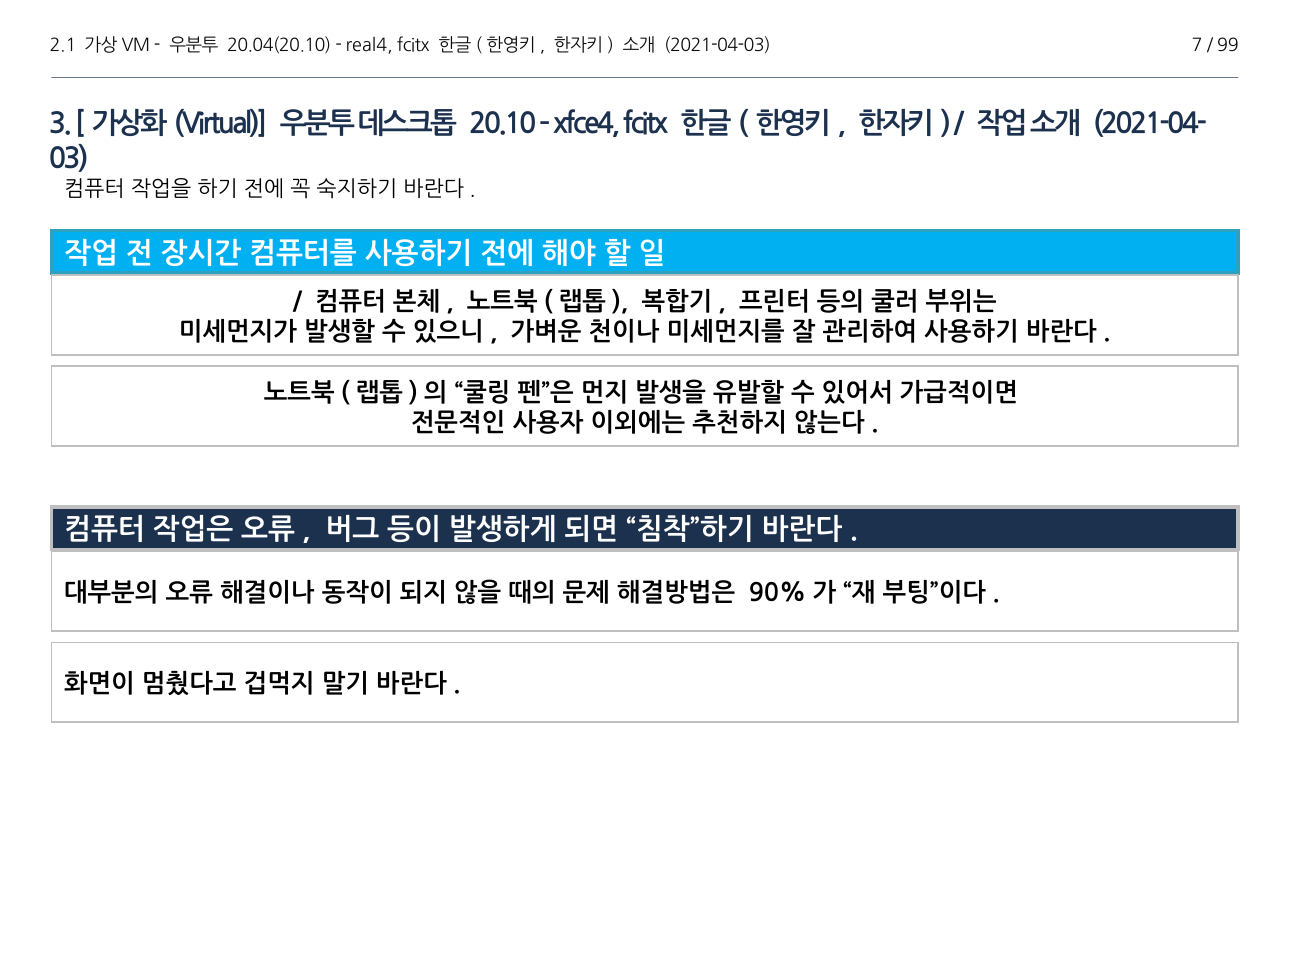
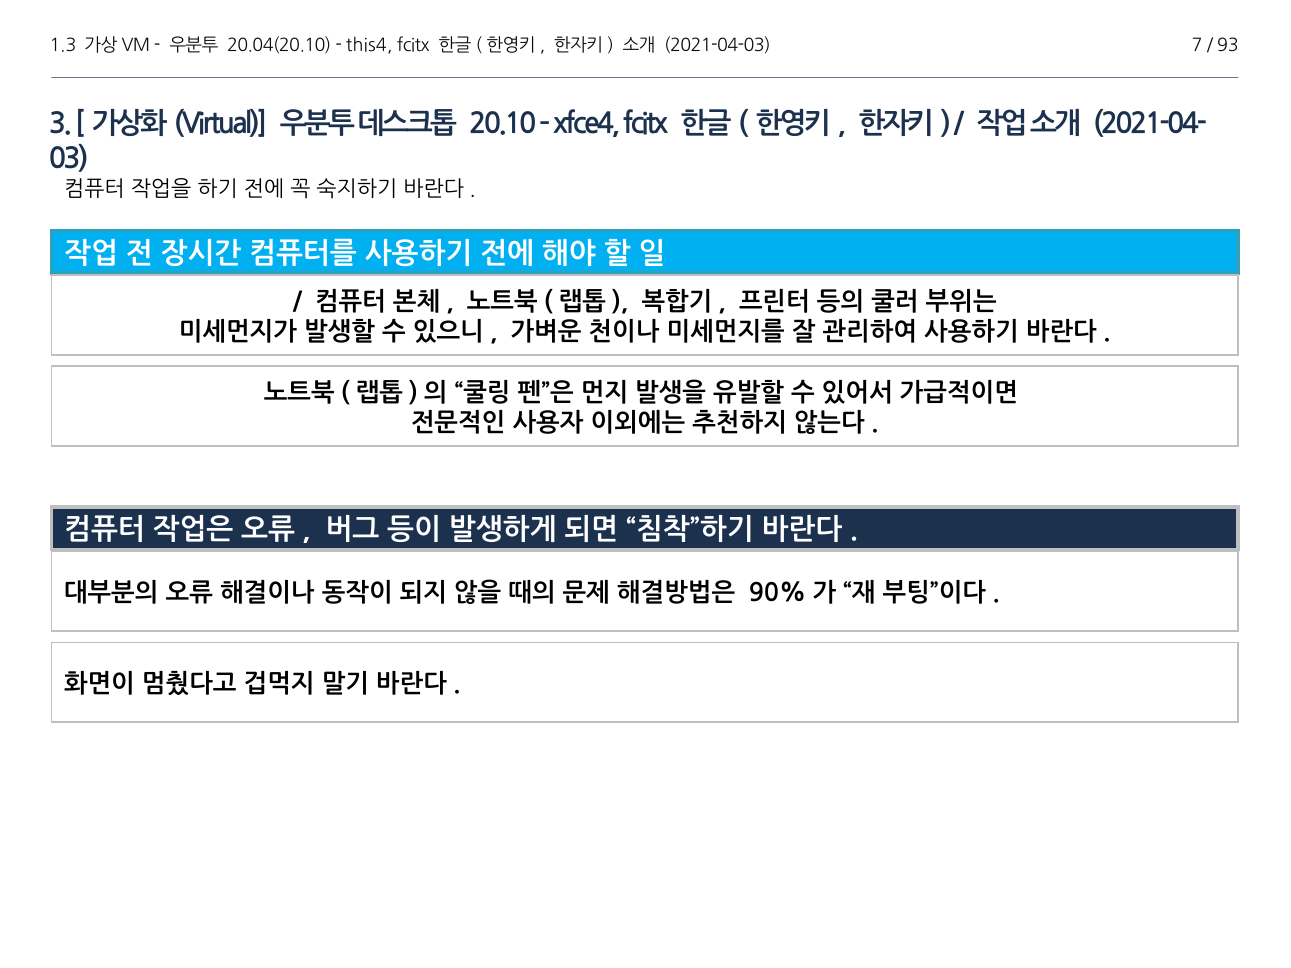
2.1: 2.1 -> 1.3 (63, 46)
real4: real4 -> this4 (369, 46)
99: 99 -> 93 (1228, 46)
